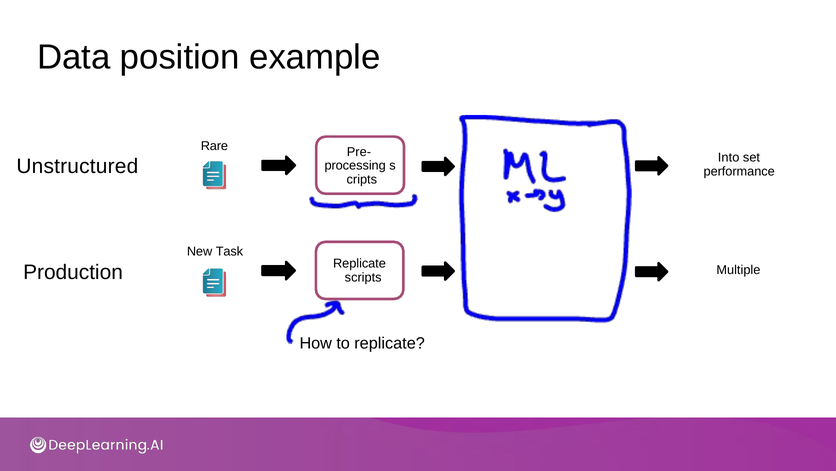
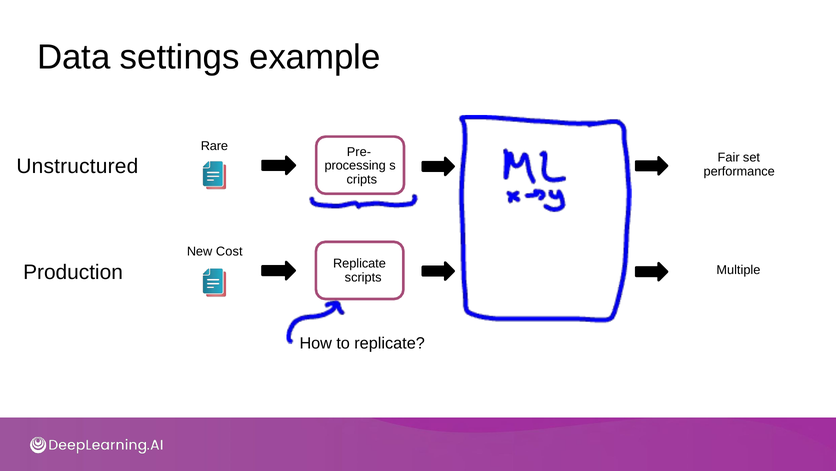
position: position -> settings (180, 57)
Into: Into -> Fair (729, 157)
Task: Task -> Cost (229, 251)
